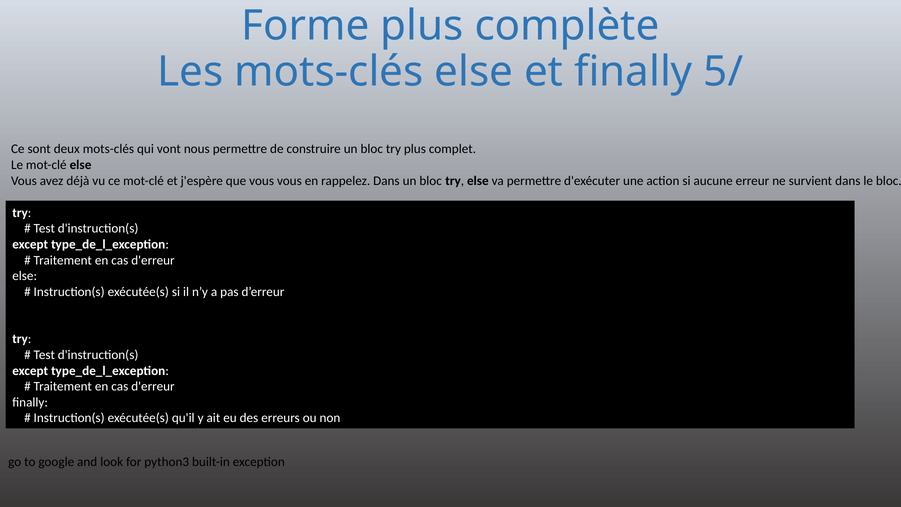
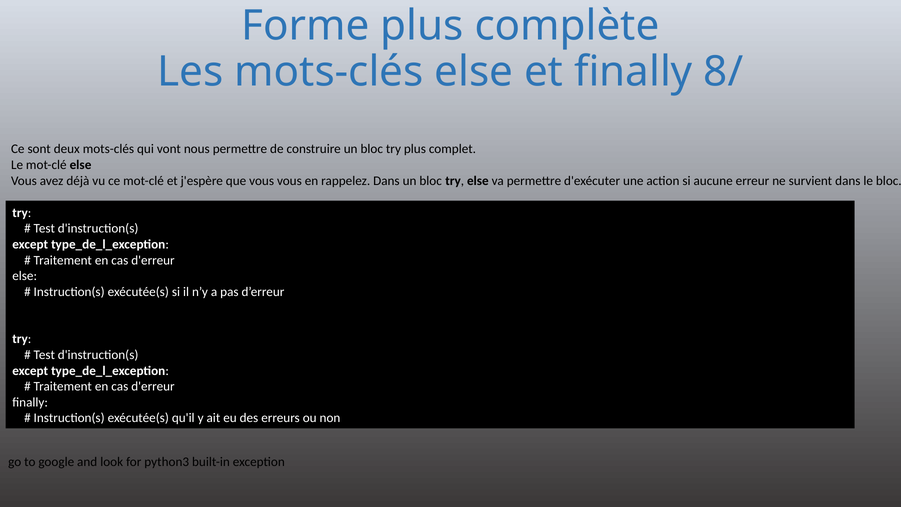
5/: 5/ -> 8/ (723, 72)
